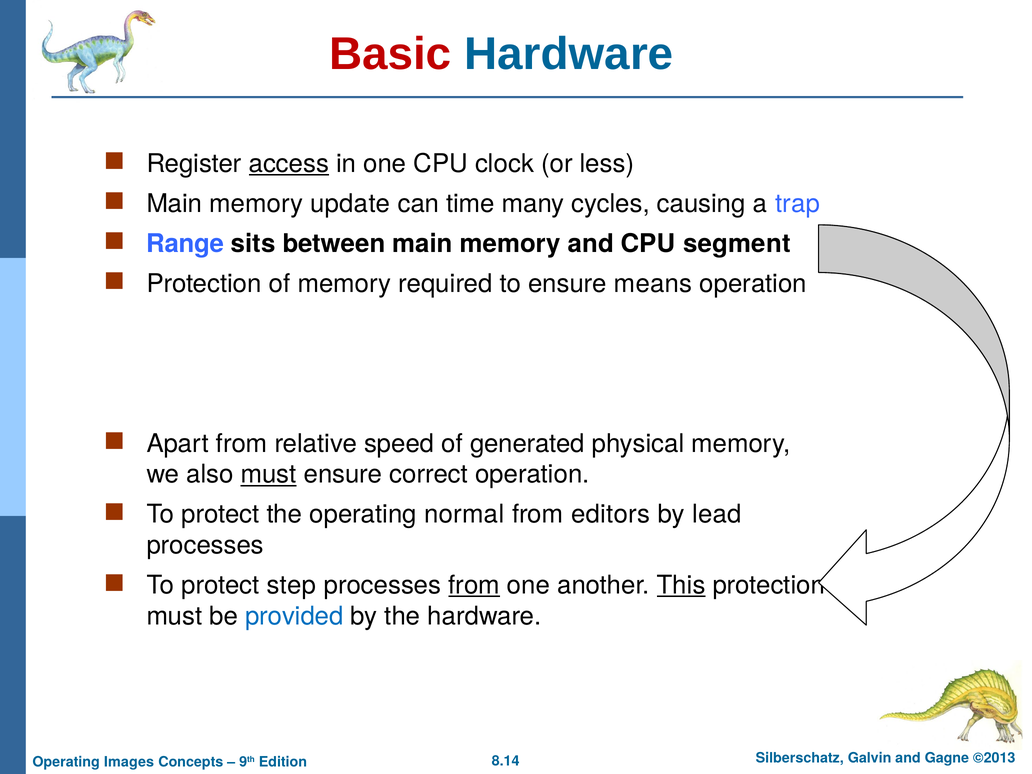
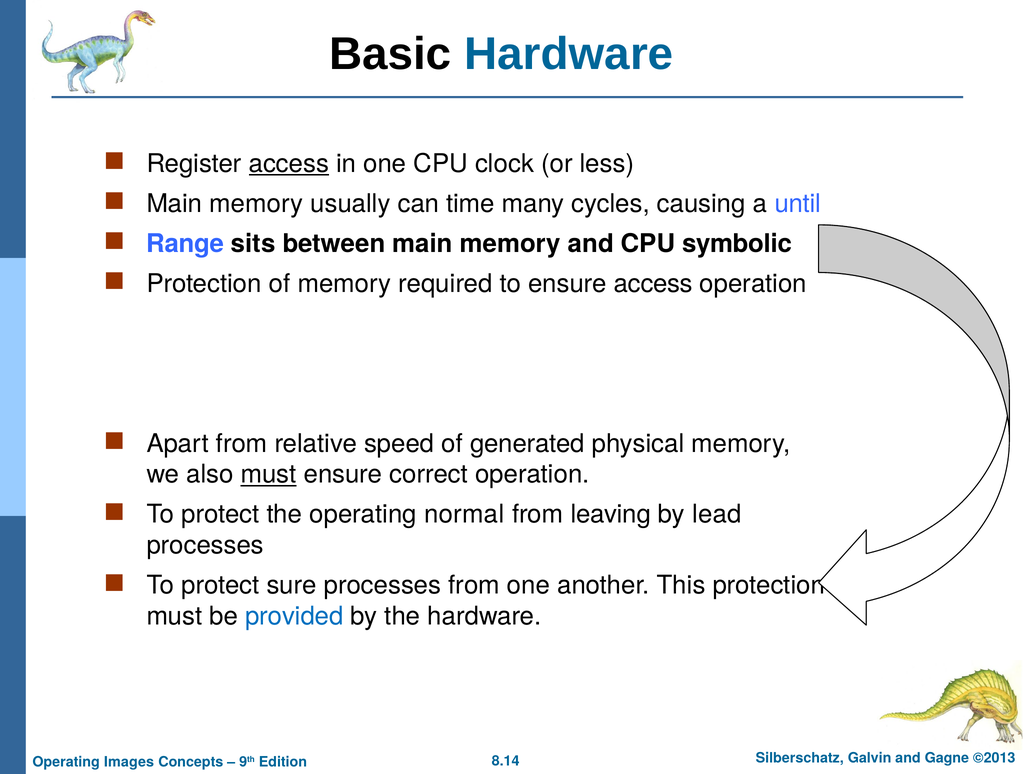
Basic colour: red -> black (390, 54)
update: update -> usually (350, 204)
trap: trap -> until (798, 204)
segment: segment -> symbolic (737, 244)
ensure means: means -> access (653, 284)
editors: editors -> leaving (611, 514)
step: step -> sure (292, 585)
from underline: present -> none (474, 585)
This underline: present -> none (681, 585)
